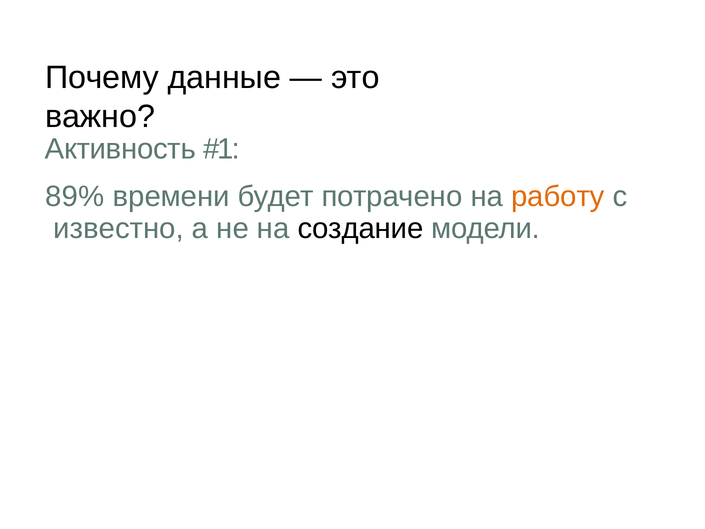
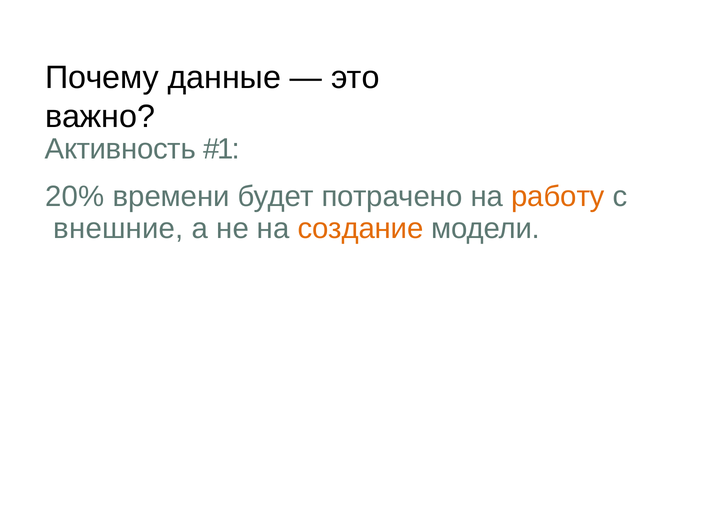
89%: 89% -> 20% (75, 197)
известно: известно -> внешние (119, 228)
создание colour: black -> orange (361, 228)
